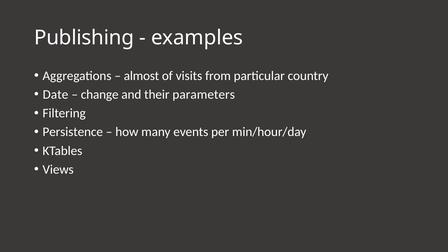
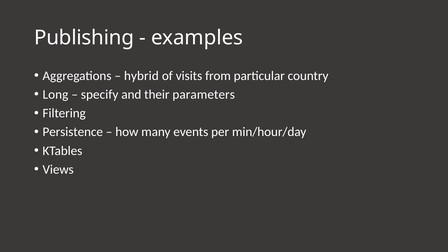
almost: almost -> hybrid (141, 76)
Date: Date -> Long (55, 94)
change: change -> specify (100, 94)
